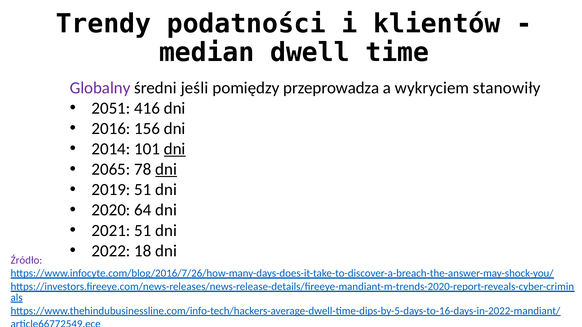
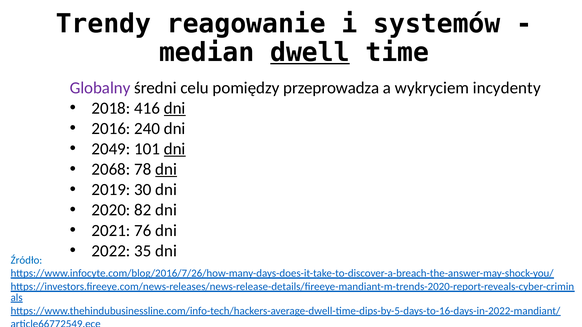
podatności: podatności -> reagowanie (246, 24)
klientów: klientów -> systemów (437, 24)
dwell underline: none -> present (310, 52)
jeśli: jeśli -> celu (195, 88)
stanowiły: stanowiły -> incydenty (507, 88)
2051: 2051 -> 2018 (111, 108)
dni underline: none -> present (175, 108)
156: 156 -> 240 (147, 129)
2014: 2014 -> 2049 (111, 149)
2065: 2065 -> 2068 (111, 170)
2019 51: 51 -> 30 (143, 190)
64: 64 -> 82 (143, 210)
2021 51: 51 -> 76 (143, 231)
18: 18 -> 35 (143, 251)
Źródło colour: purple -> blue (26, 261)
